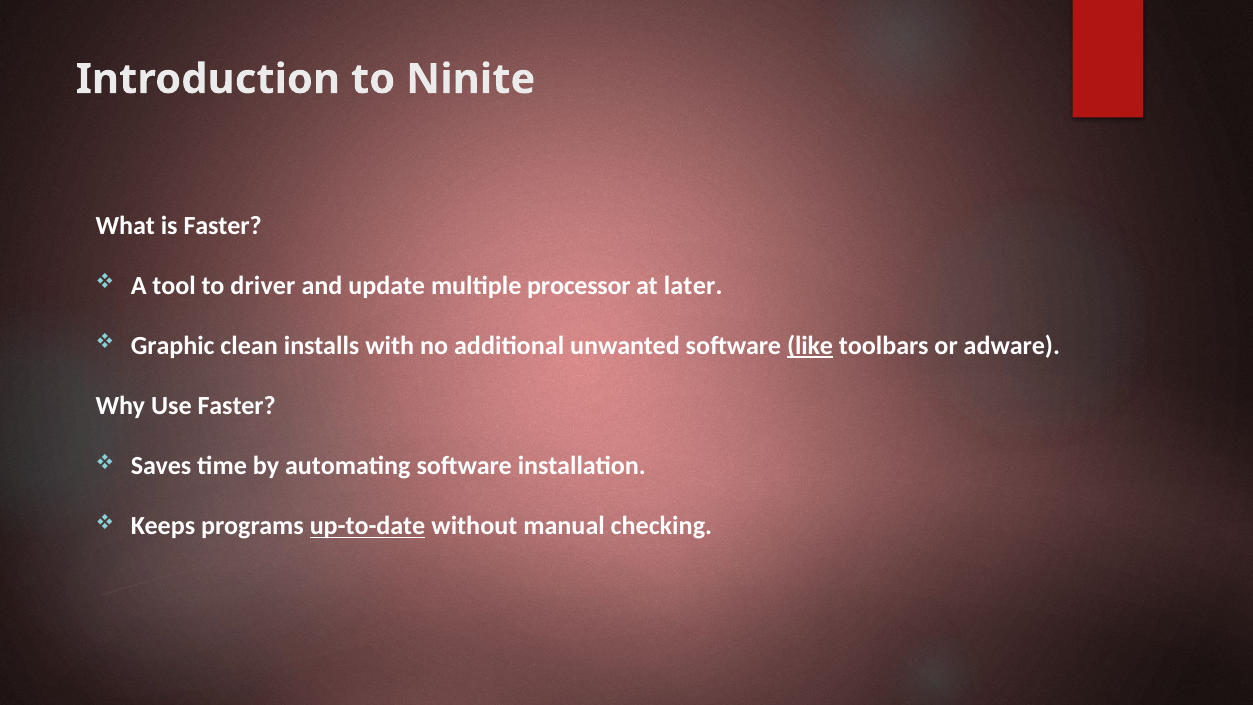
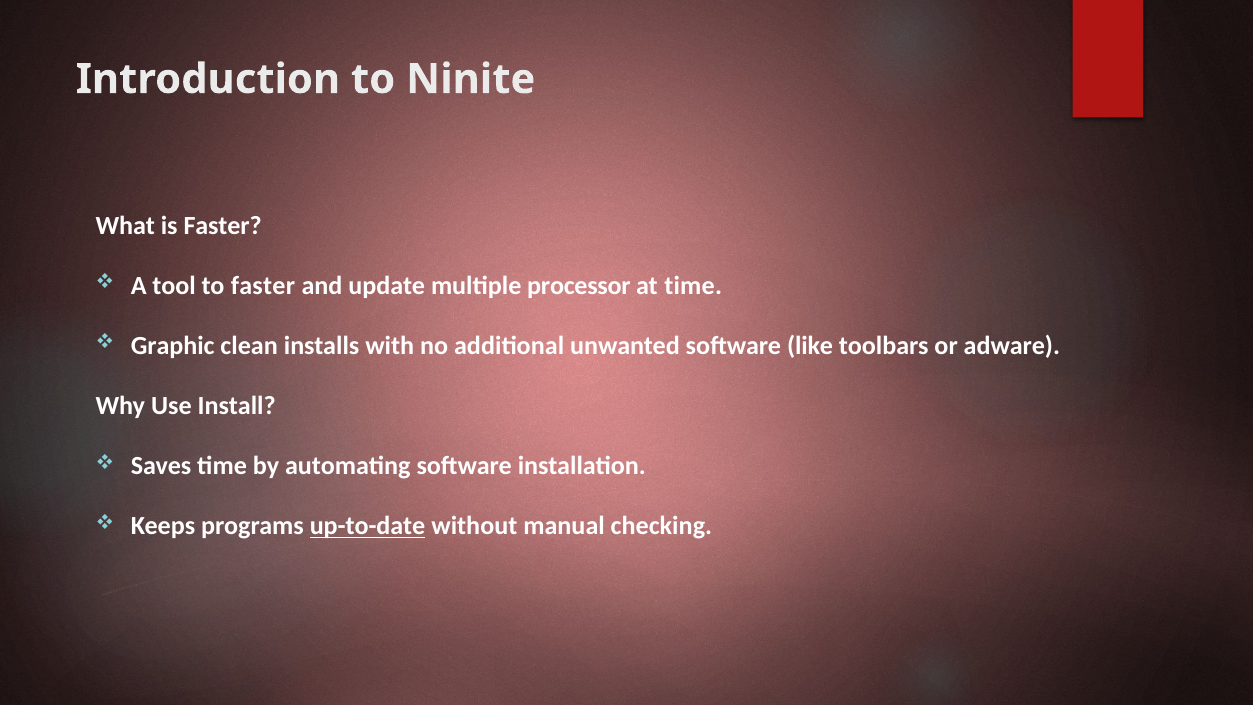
to driver: driver -> faster (263, 286)
at later: later -> time (693, 286)
like underline: present -> none (810, 346)
Use Faster: Faster -> Install (237, 406)
